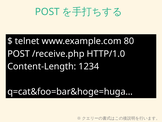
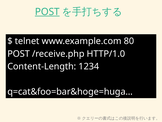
POST underline: none -> present (47, 12)
